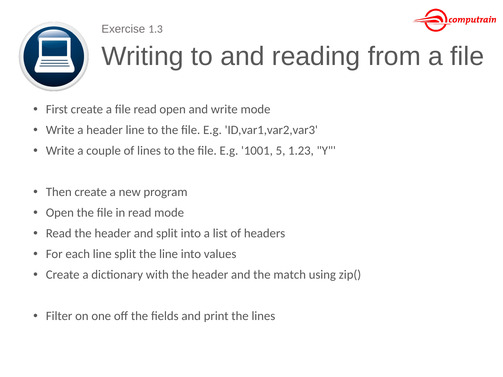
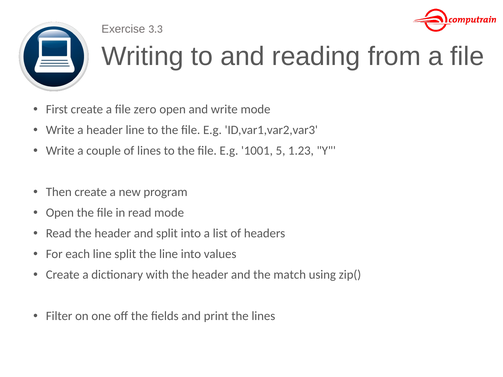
1.3: 1.3 -> 3.3 (156, 29)
file read: read -> zero (145, 109)
